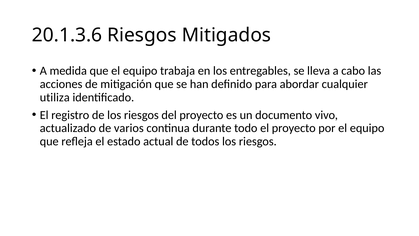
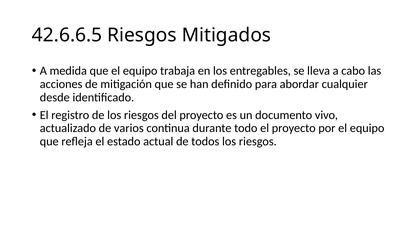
20.1.3.6: 20.1.3.6 -> 42.6.6.5 (67, 35)
utiliza: utiliza -> desde (55, 97)
